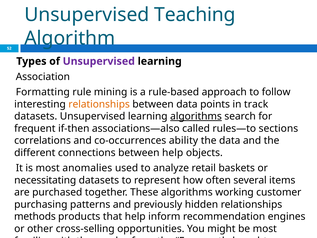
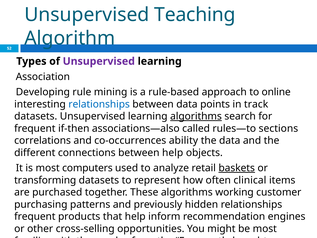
Formatting: Formatting -> Developing (43, 92)
to follow: follow -> online (276, 92)
relationships colour: orange -> blue (99, 104)
anomalies: anomalies -> computers (87, 168)
baskets underline: none -> present (237, 168)
necessitating: necessitating -> transforming (45, 180)
several: several -> clinical (250, 180)
methods: methods -> frequent (35, 216)
